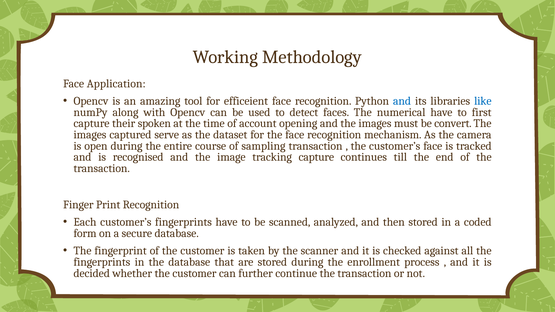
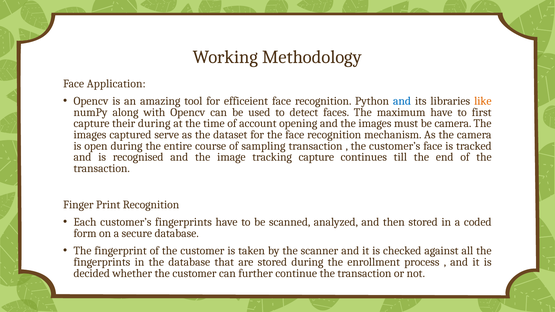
like colour: blue -> orange (483, 101)
numerical: numerical -> maximum (401, 112)
their spoken: spoken -> during (154, 124)
be convert: convert -> camera (453, 124)
